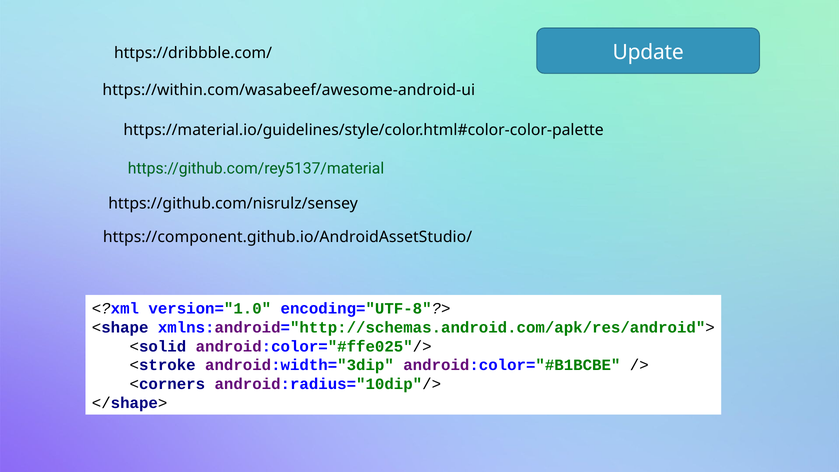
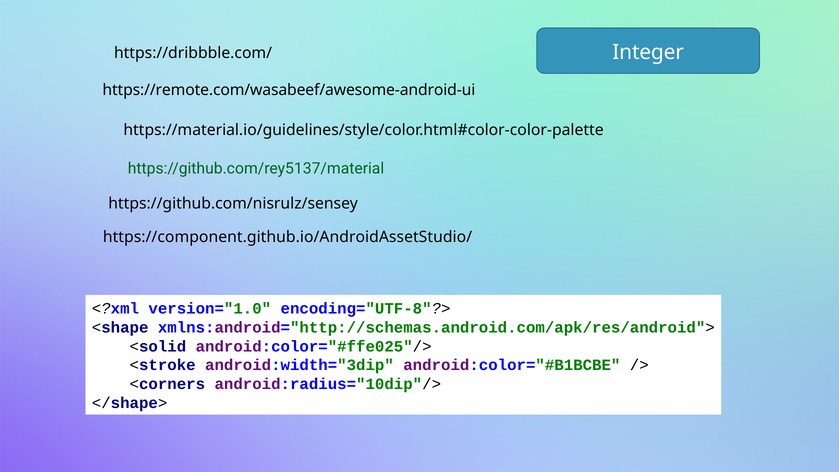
Update: Update -> Integer (648, 52)
https://within.com/wasabeef/awesome-android-ui: https://within.com/wasabeef/awesome-android-ui -> https://remote.com/wasabeef/awesome-android-ui (289, 90)
